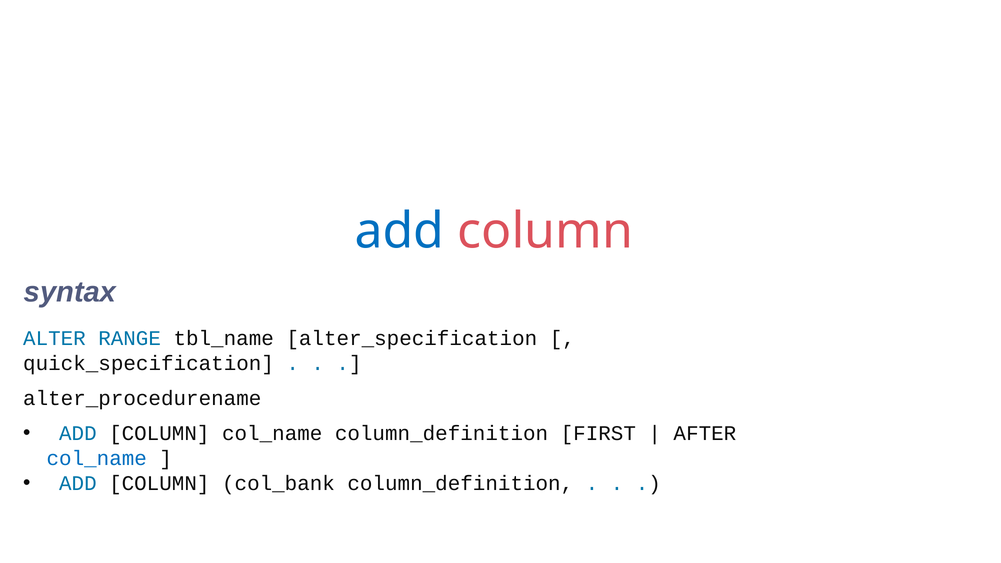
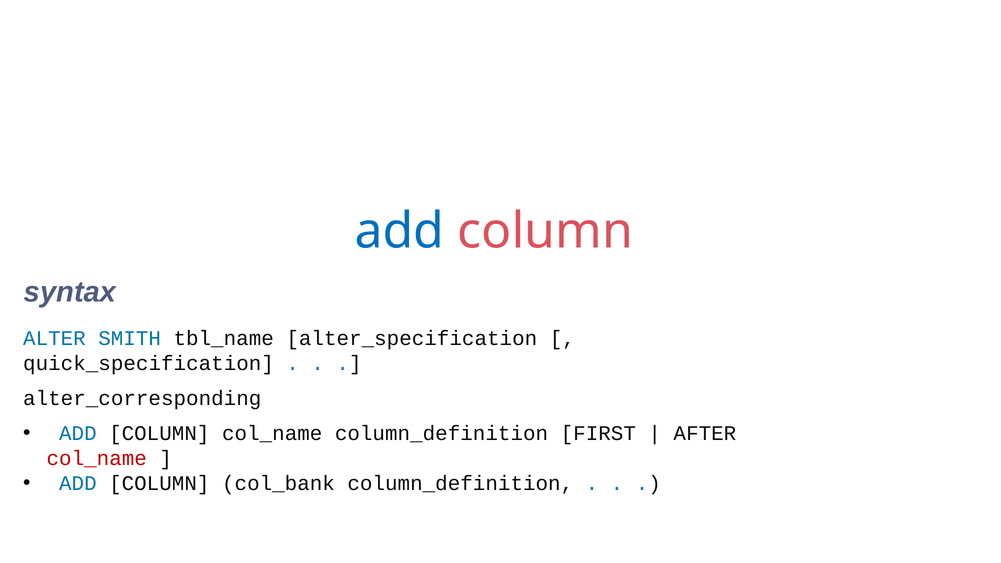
RANGE: RANGE -> SMITH (130, 338)
alter_procedurename: alter_procedurename -> alter_corresponding (142, 398)
col_name colour: blue -> red (97, 459)
